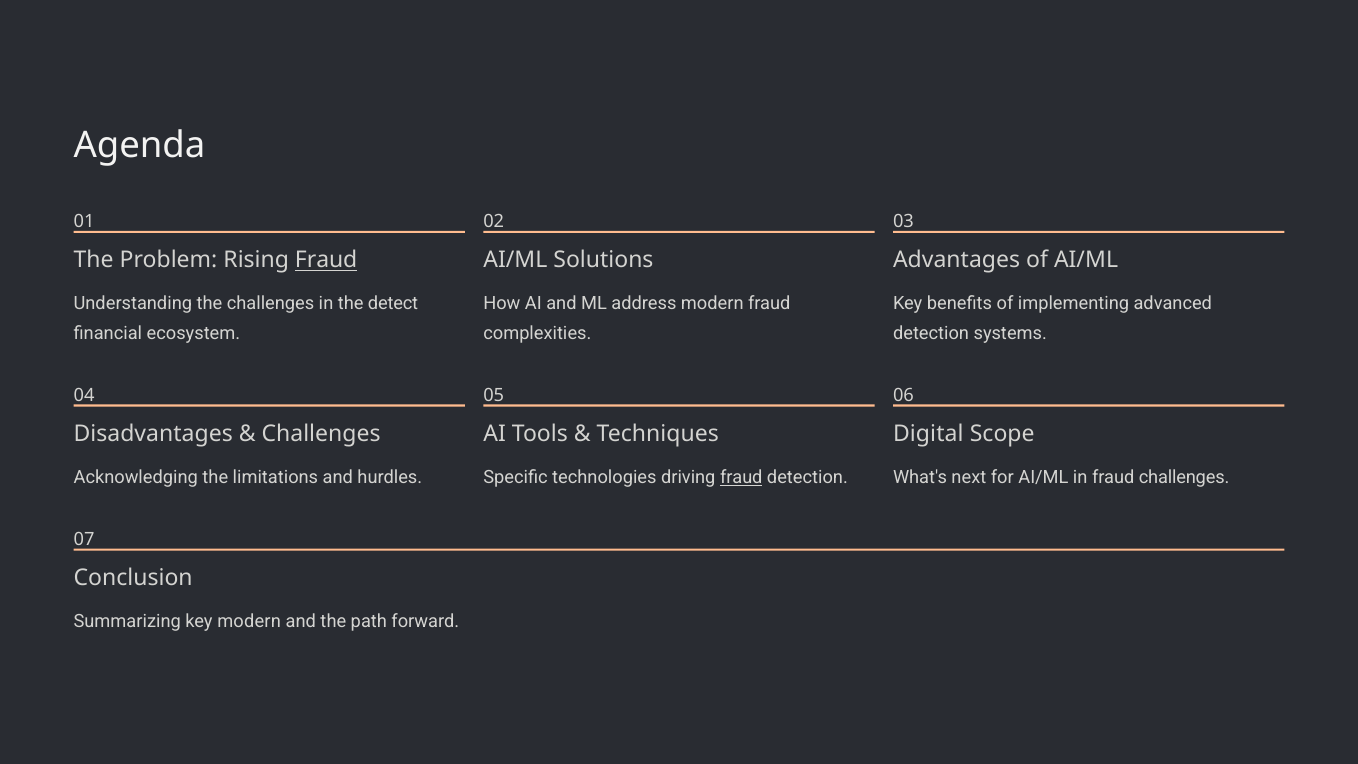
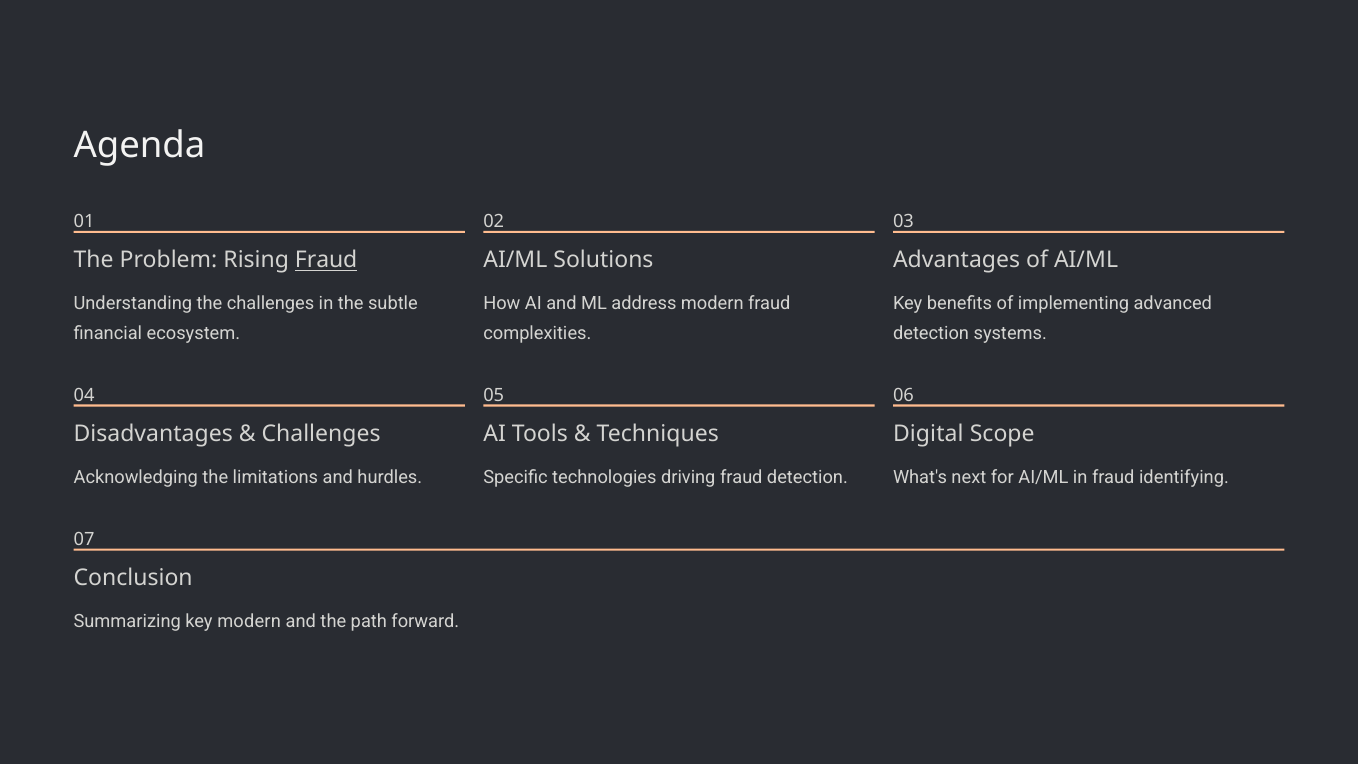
detect: detect -> subtle (393, 304)
fraud underline: present -> none (741, 477)
fraud challenges: challenges -> identifying (1184, 477)
